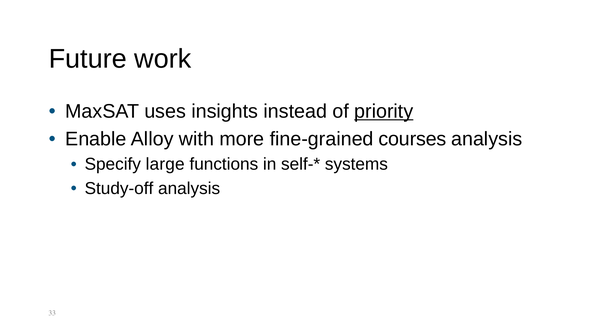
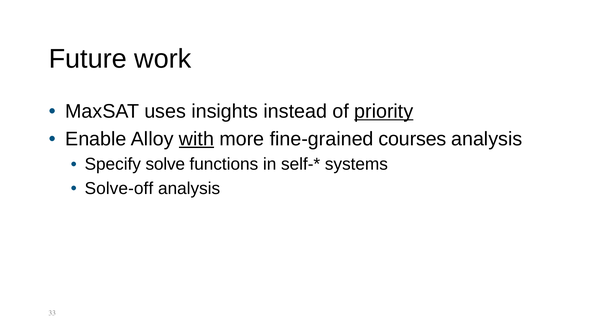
with underline: none -> present (196, 139)
large: large -> solve (165, 164)
Study-off: Study-off -> Solve-off (119, 188)
